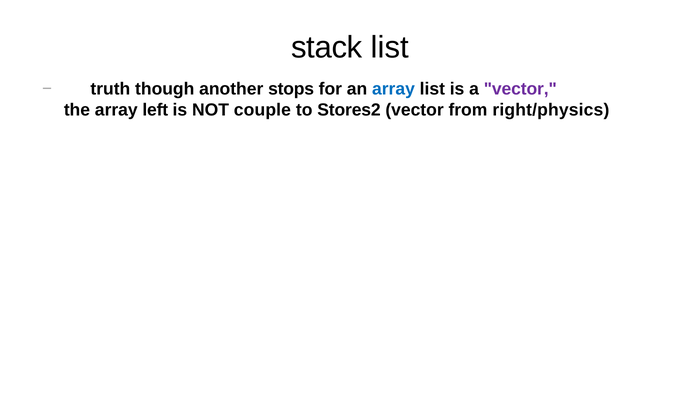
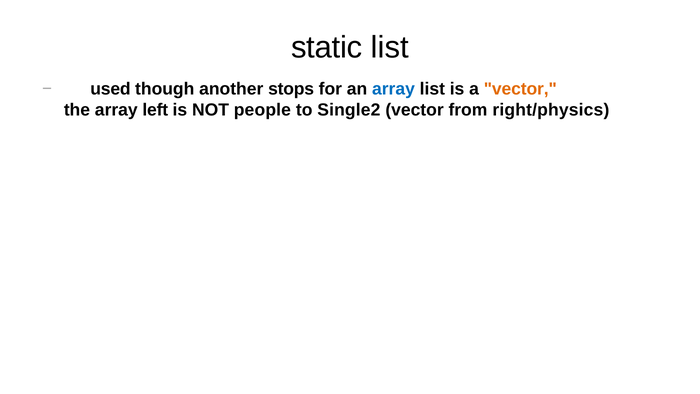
stack: stack -> static (327, 47)
truth: truth -> used (110, 89)
vector colour: purple -> orange (520, 89)
couple: couple -> people (262, 110)
Stores2: Stores2 -> Single2 (349, 110)
